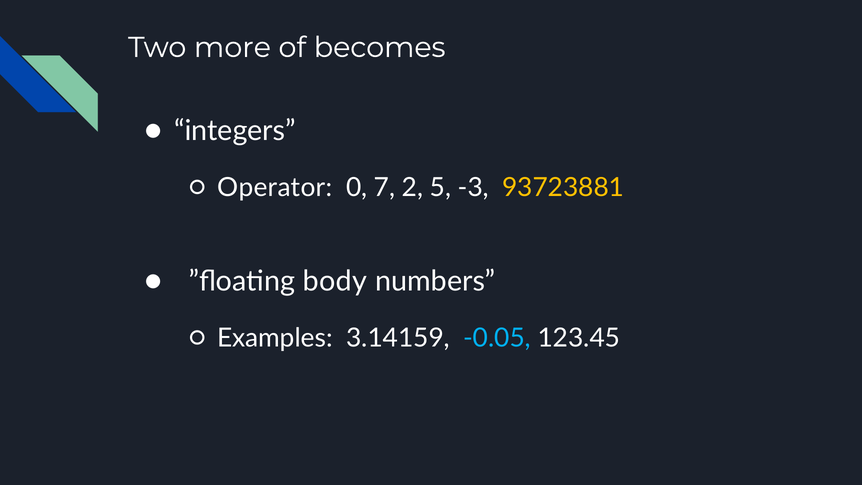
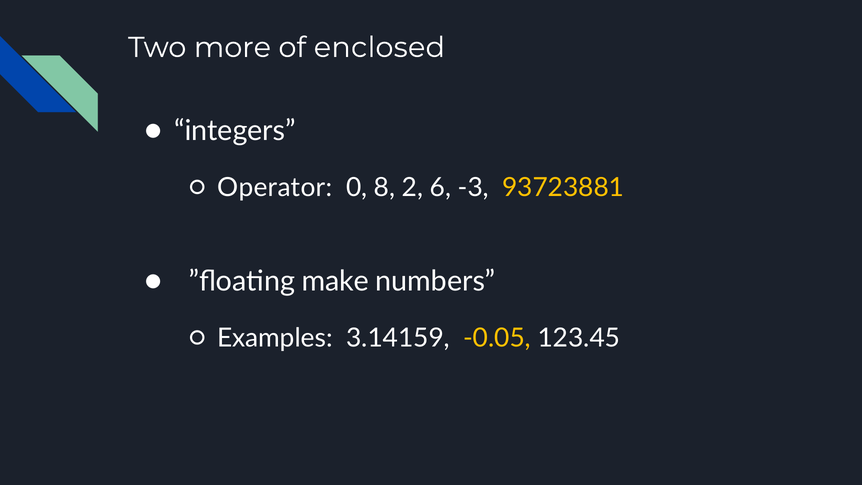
becomes: becomes -> enclosed (379, 47)
7: 7 -> 8 (385, 188)
5: 5 -> 6 (440, 188)
body: body -> make (335, 281)
-0.05 colour: light blue -> yellow (497, 338)
